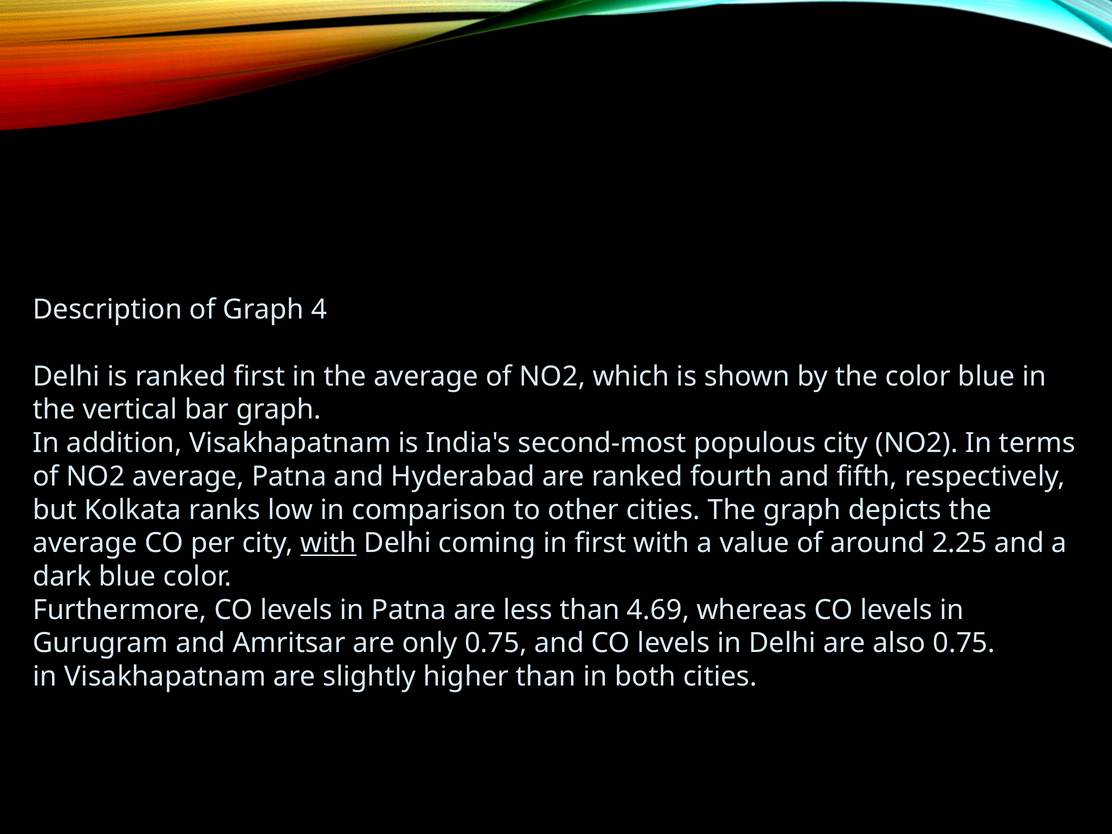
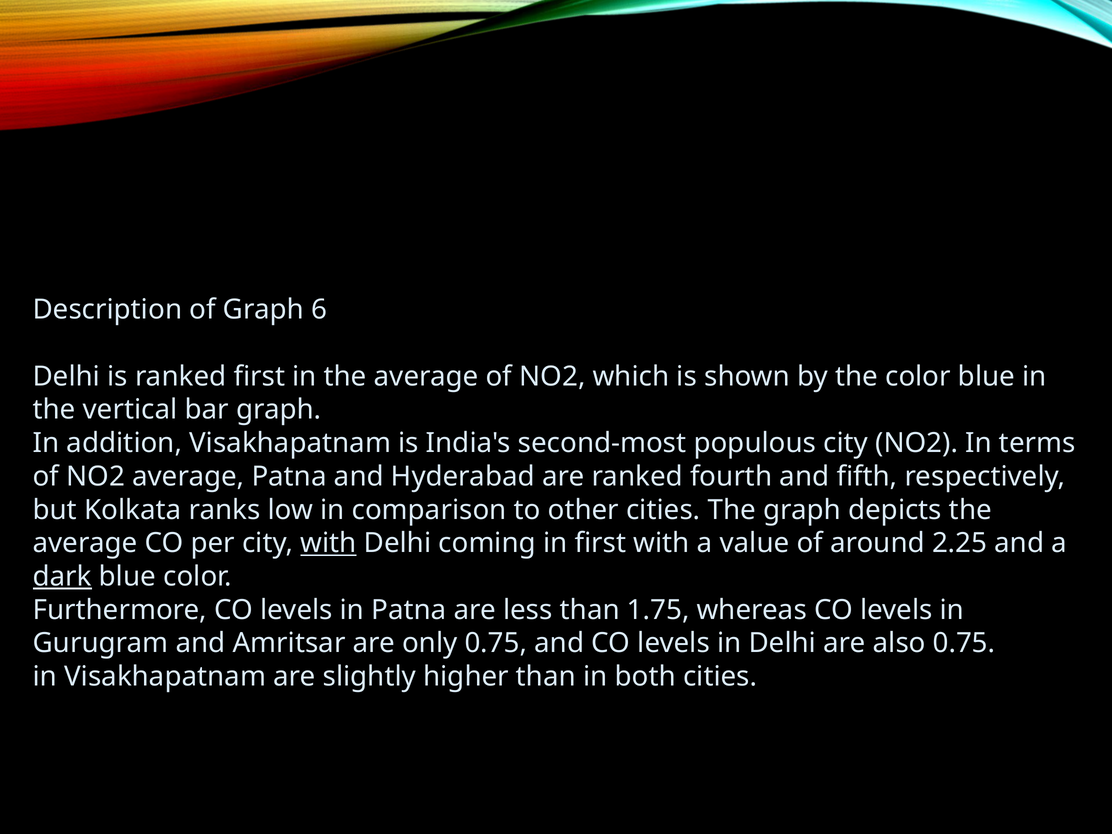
4: 4 -> 6 (319, 310)
dark underline: none -> present (62, 577)
4.69: 4.69 -> 1.75 (658, 610)
